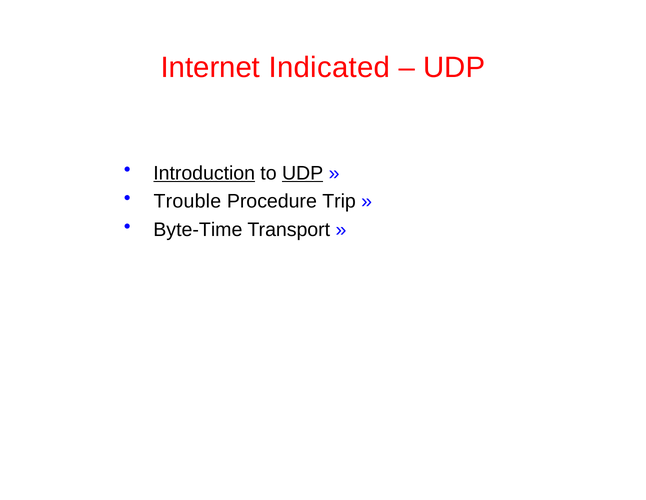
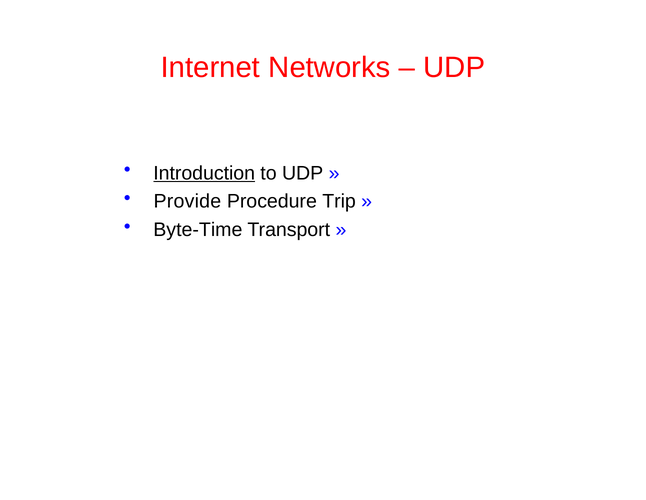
Indicated: Indicated -> Networks (329, 67)
UDP underline: present -> none (303, 173)
Trouble: Trouble -> Provide (187, 201)
